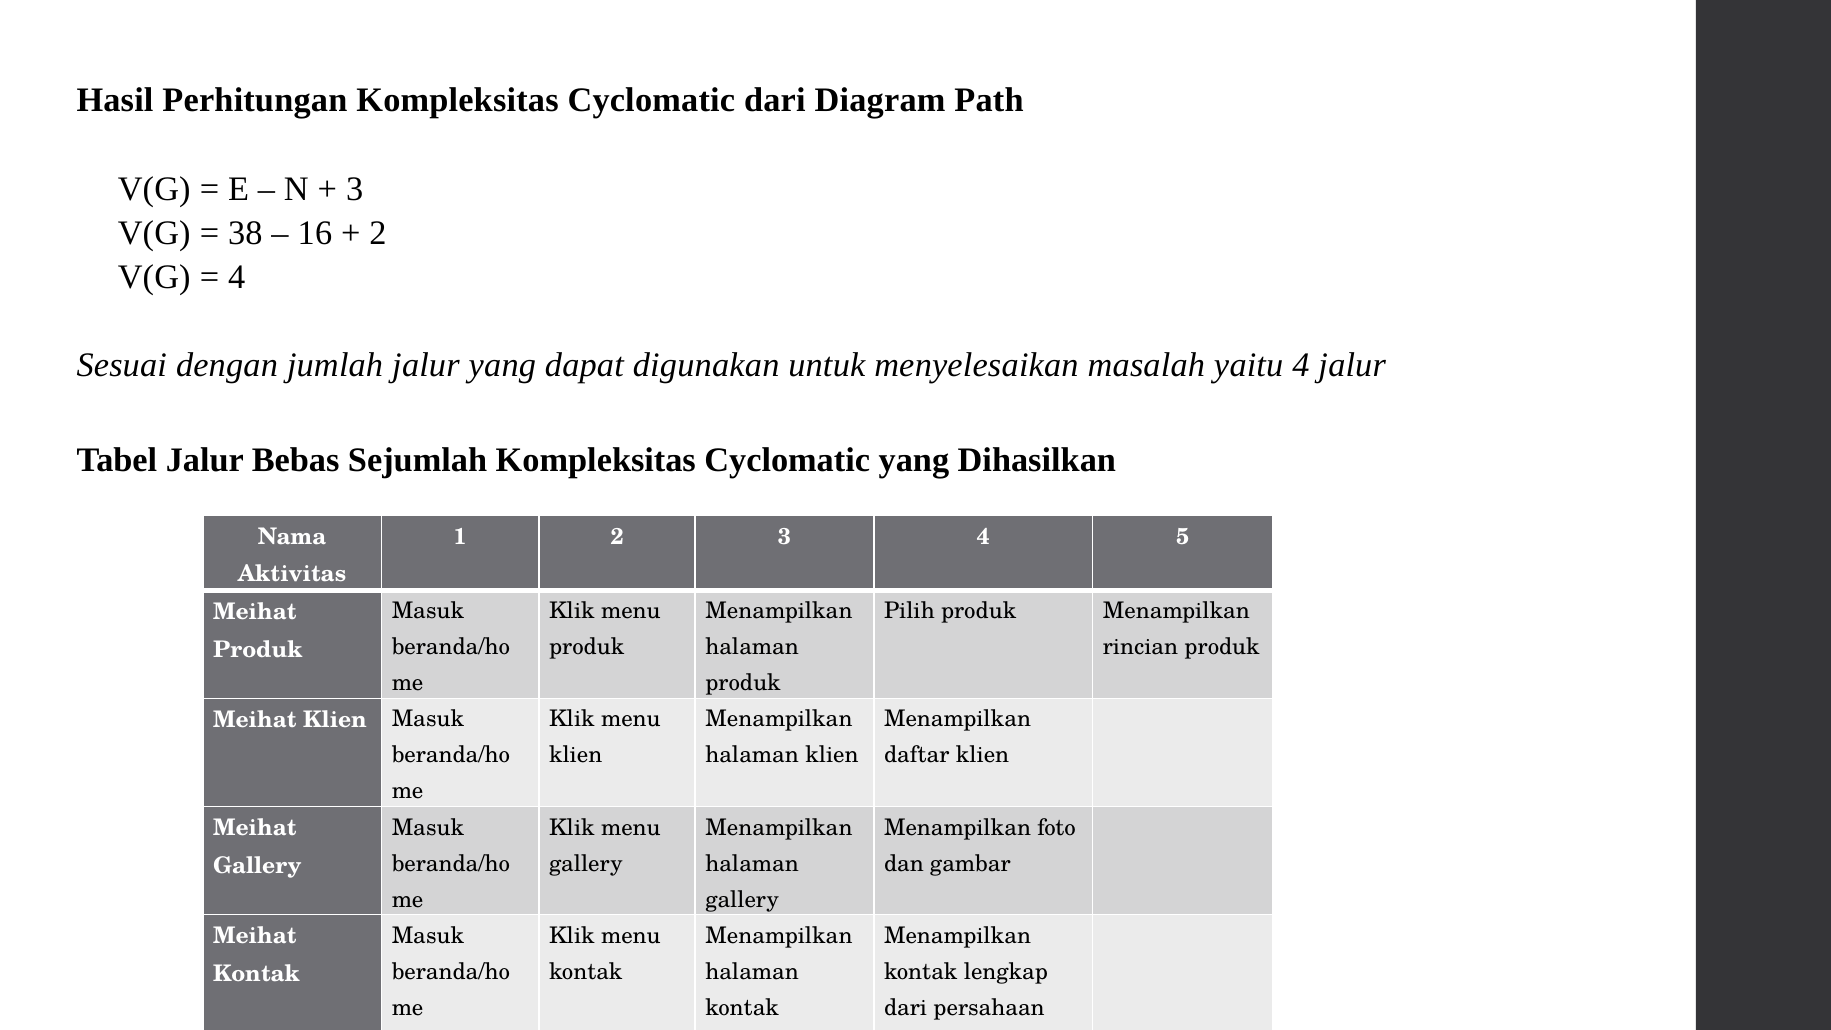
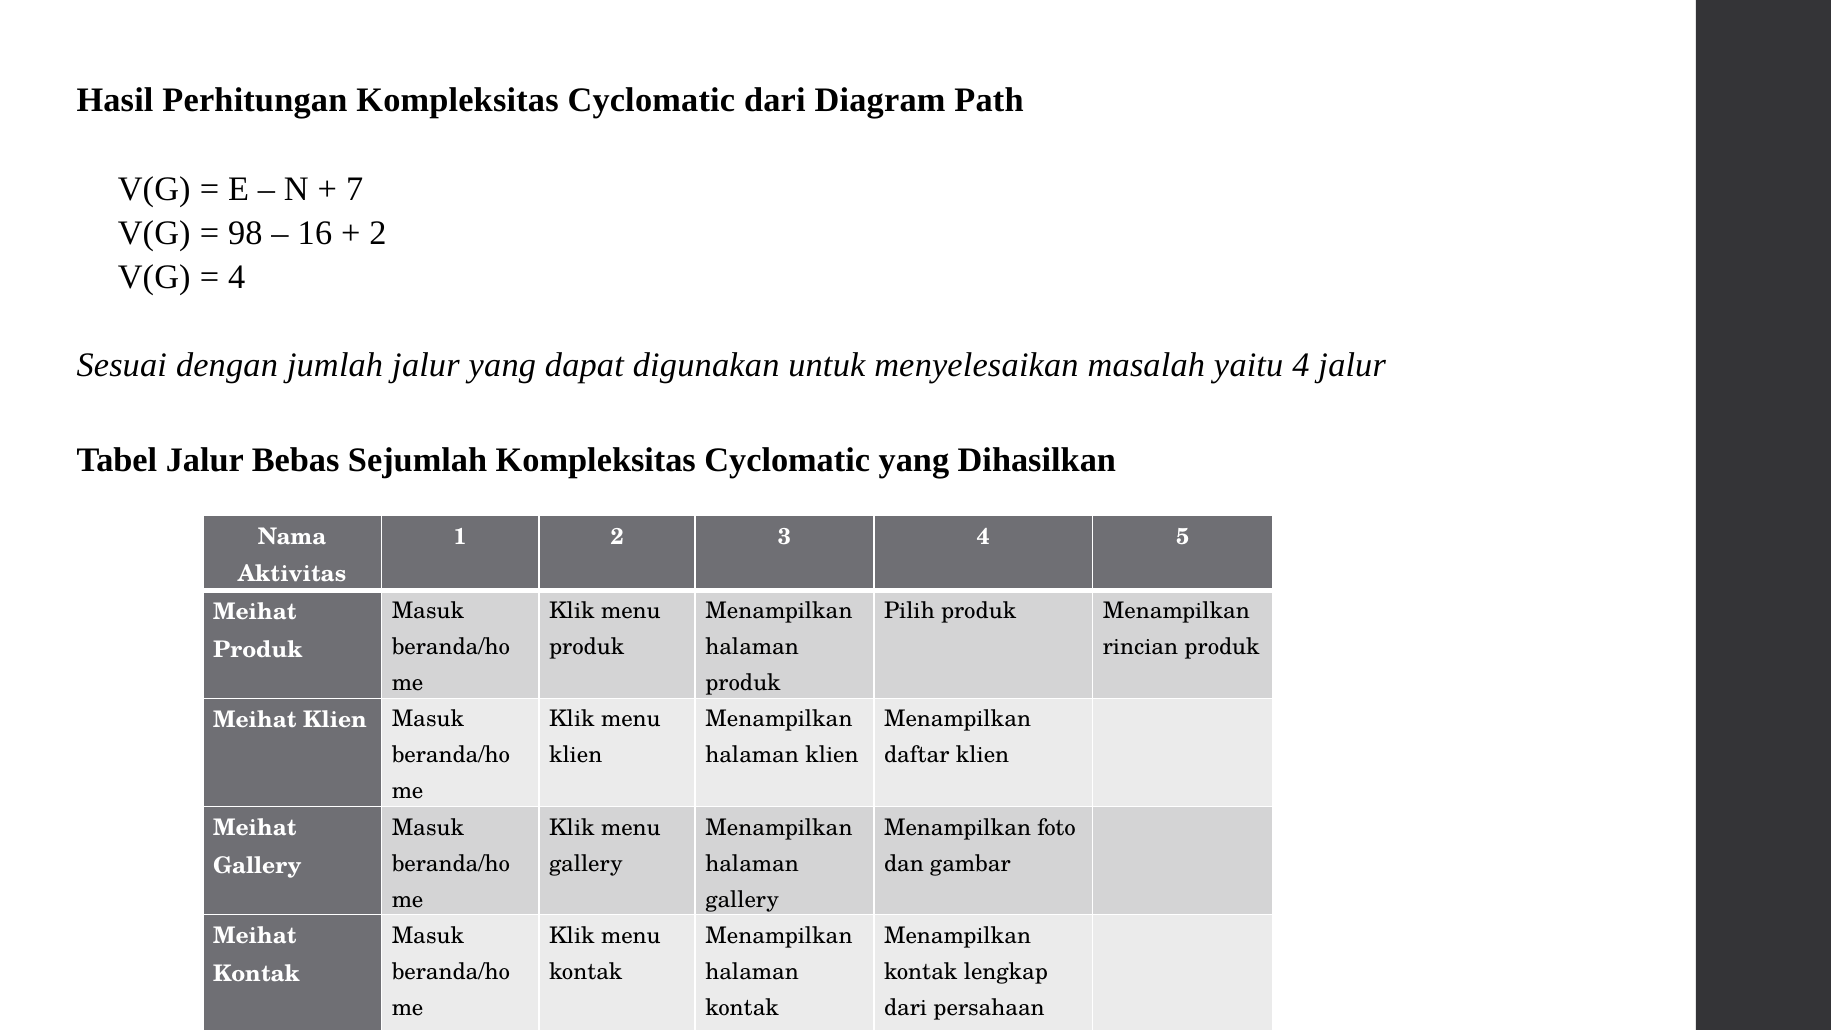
3: 3 -> 7 (355, 189)
38: 38 -> 98 (245, 233)
